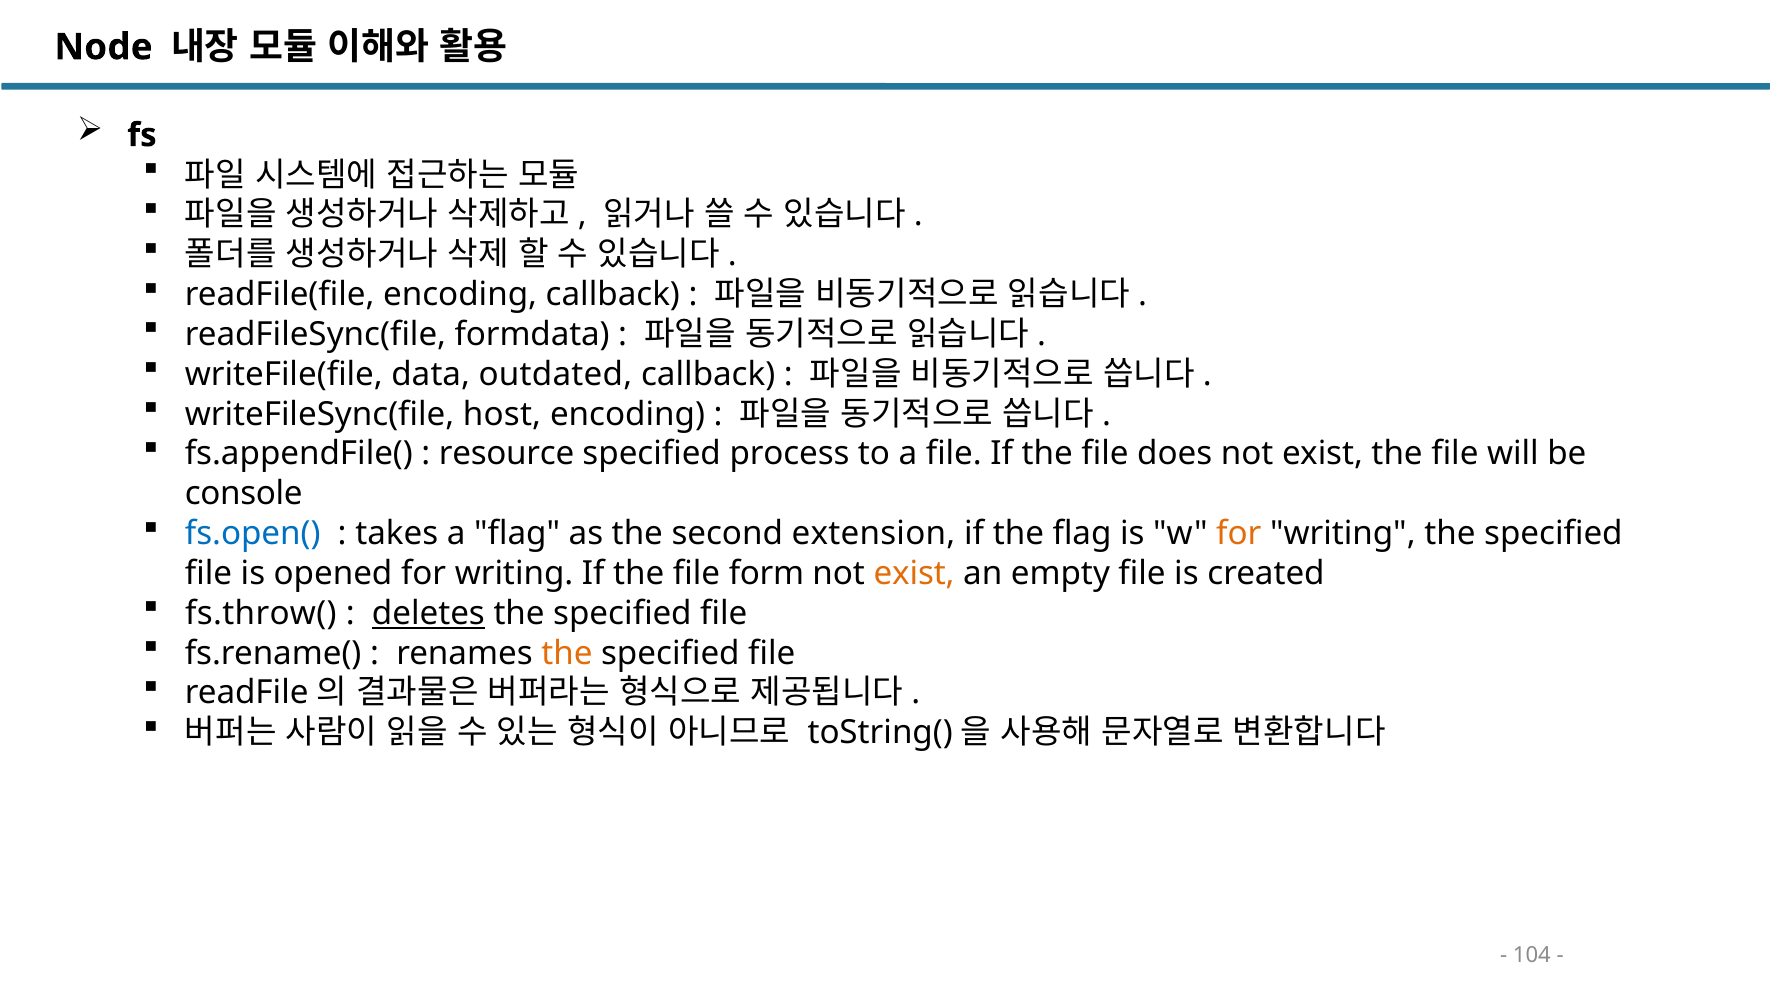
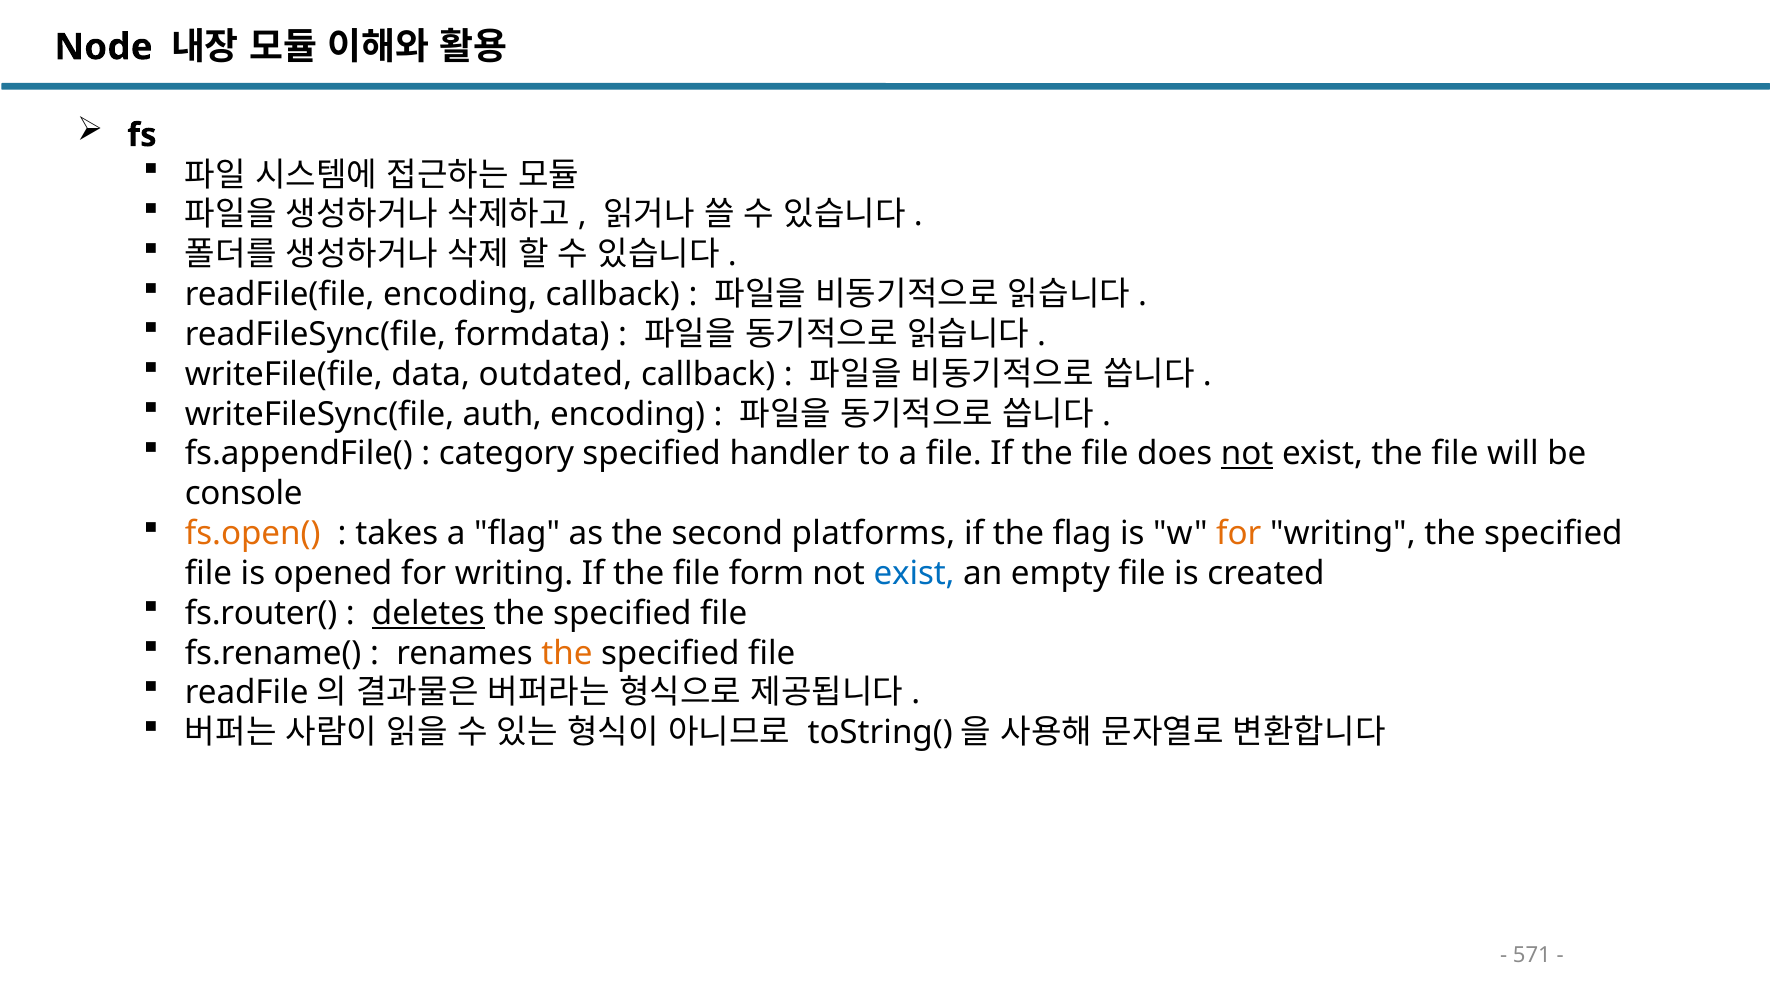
host: host -> auth (502, 414)
resource: resource -> category (507, 454)
process: process -> handler (790, 454)
not underline: none -> present (1247, 454)
fs.open( colour: blue -> orange (253, 533)
extension: extension -> platforms (873, 533)
exist colour: orange -> blue (914, 573)
fs.throw(: fs.throw( -> fs.router( (261, 613)
104: 104 -> 571 (1532, 955)
